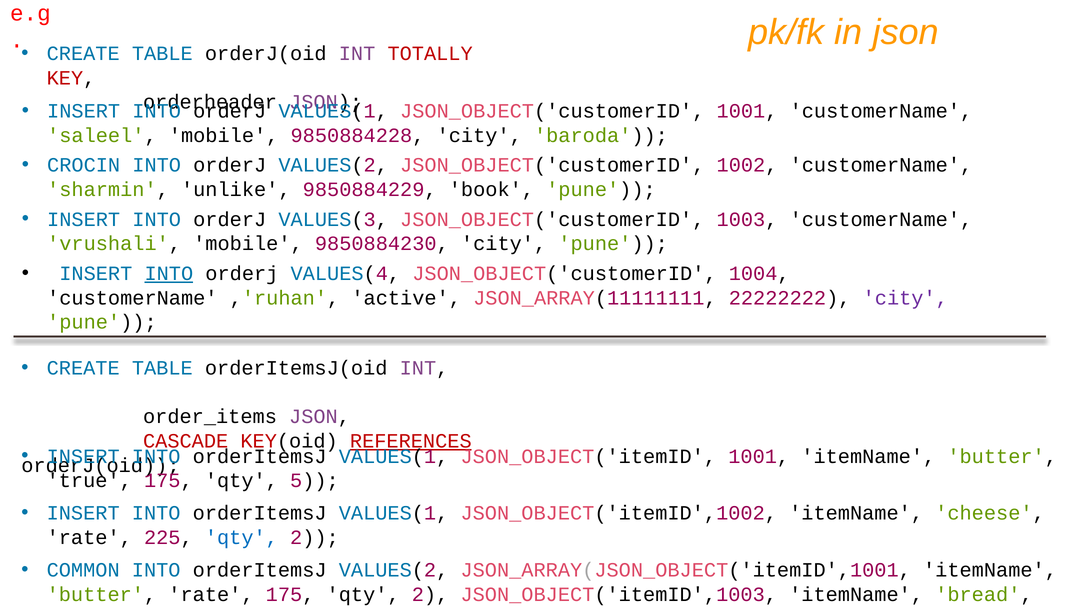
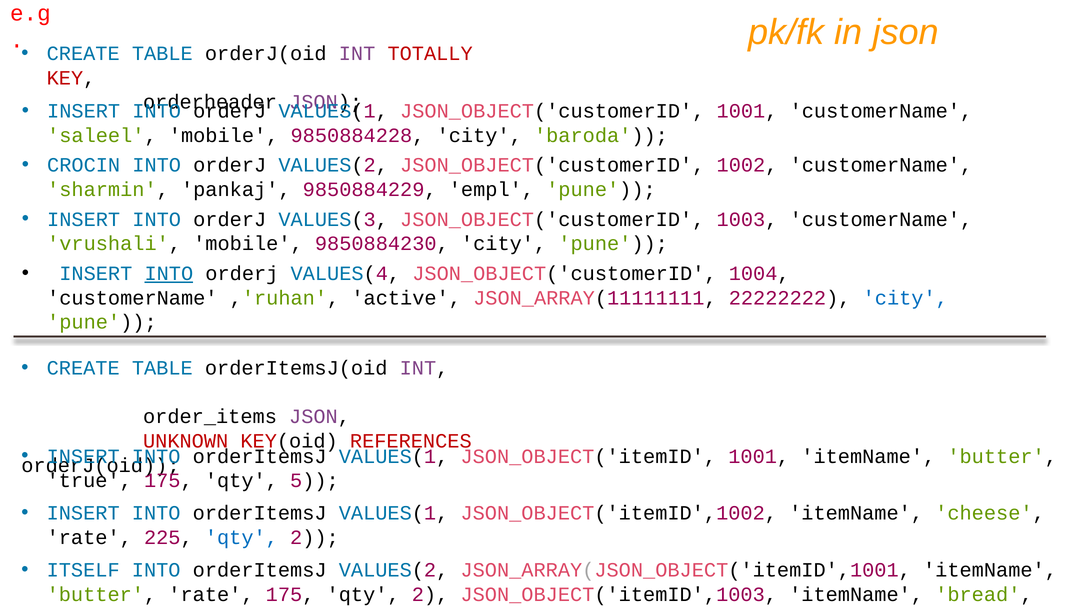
unlike: unlike -> pankaj (236, 189)
book: book -> empl (491, 189)
city colour: purple -> blue (905, 298)
CASCADE: CASCADE -> UNKNOWN (186, 441)
REFERENCES underline: present -> none (411, 441)
COMMON: COMMON -> ITSELF (83, 570)
